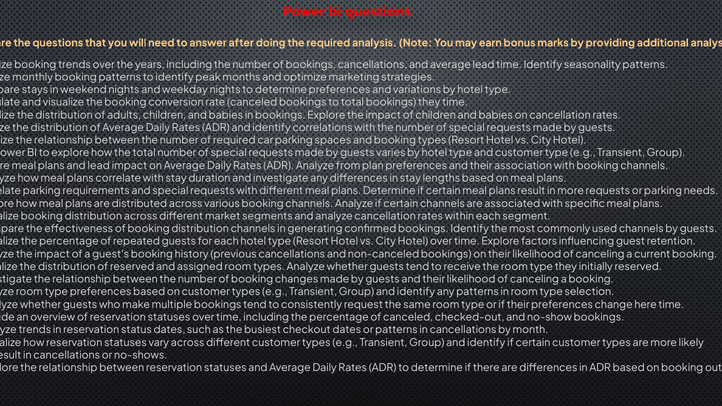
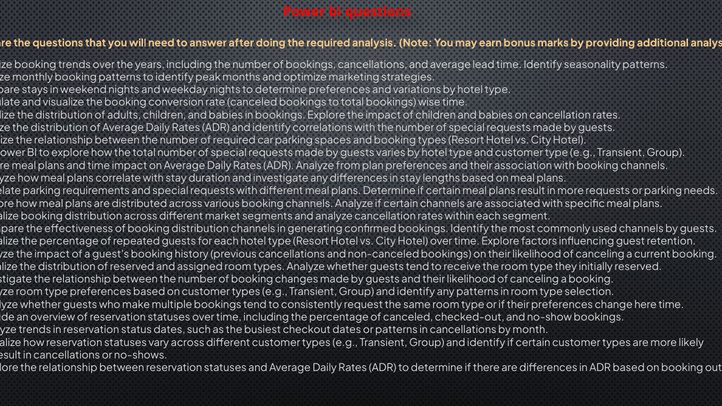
bookings they: they -> wise (429, 102)
and lead: lead -> time (99, 166)
